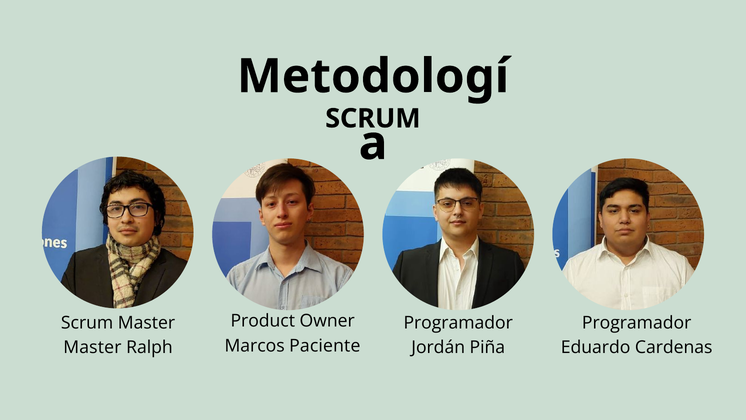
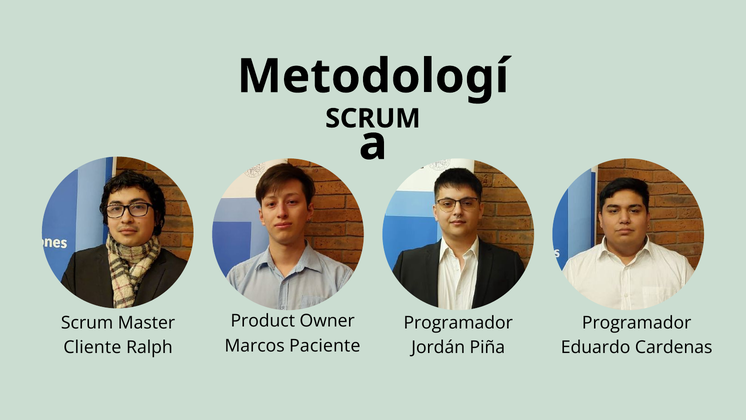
Master: Master -> Cliente (92, 347)
